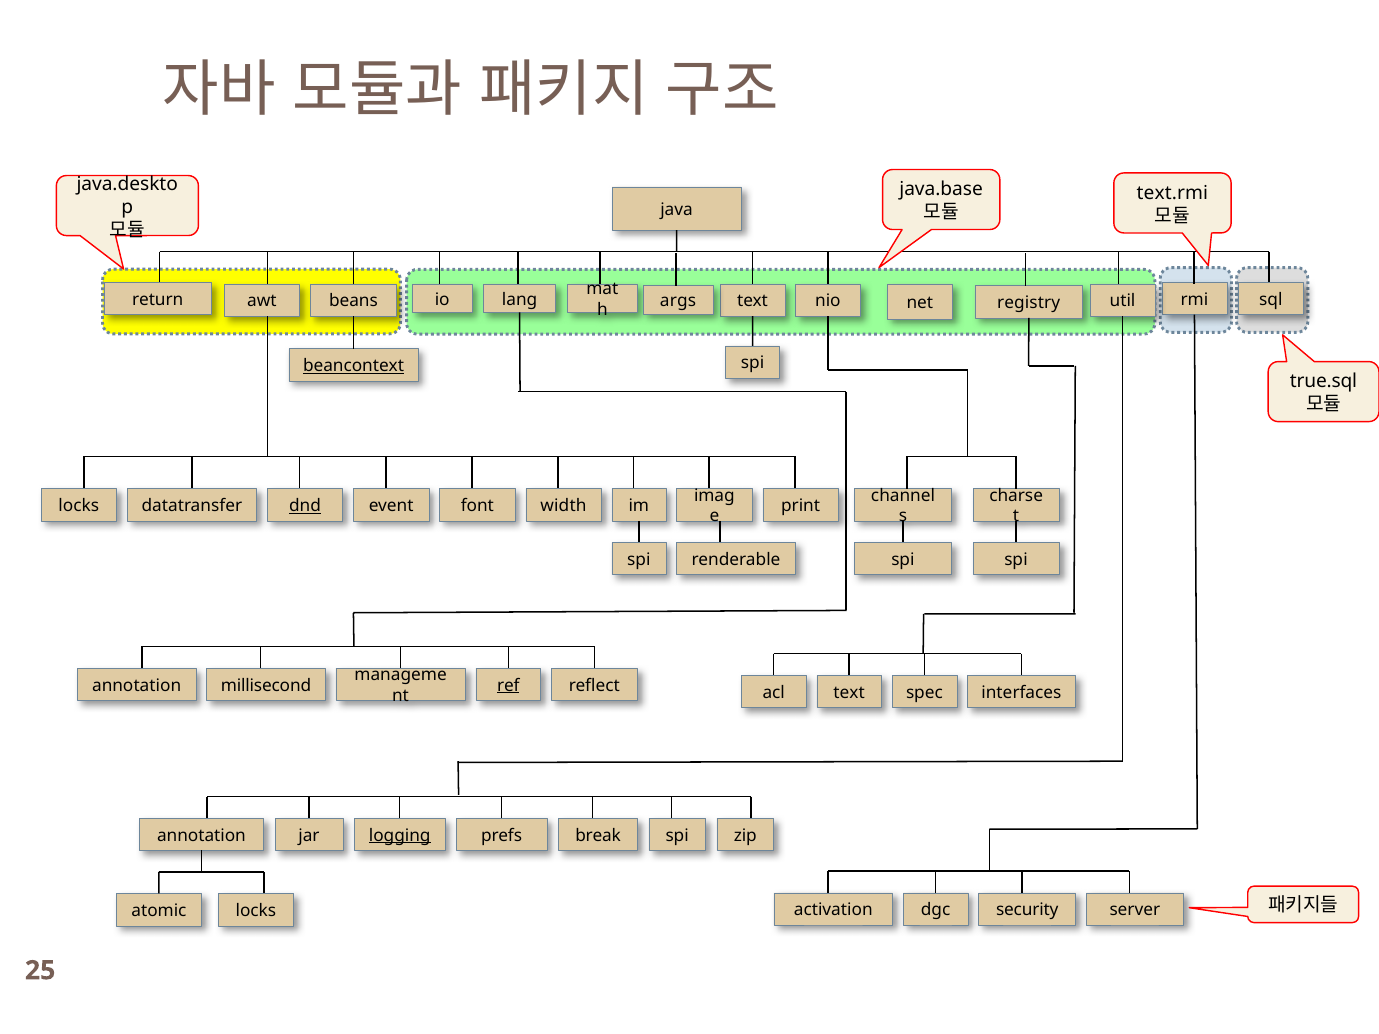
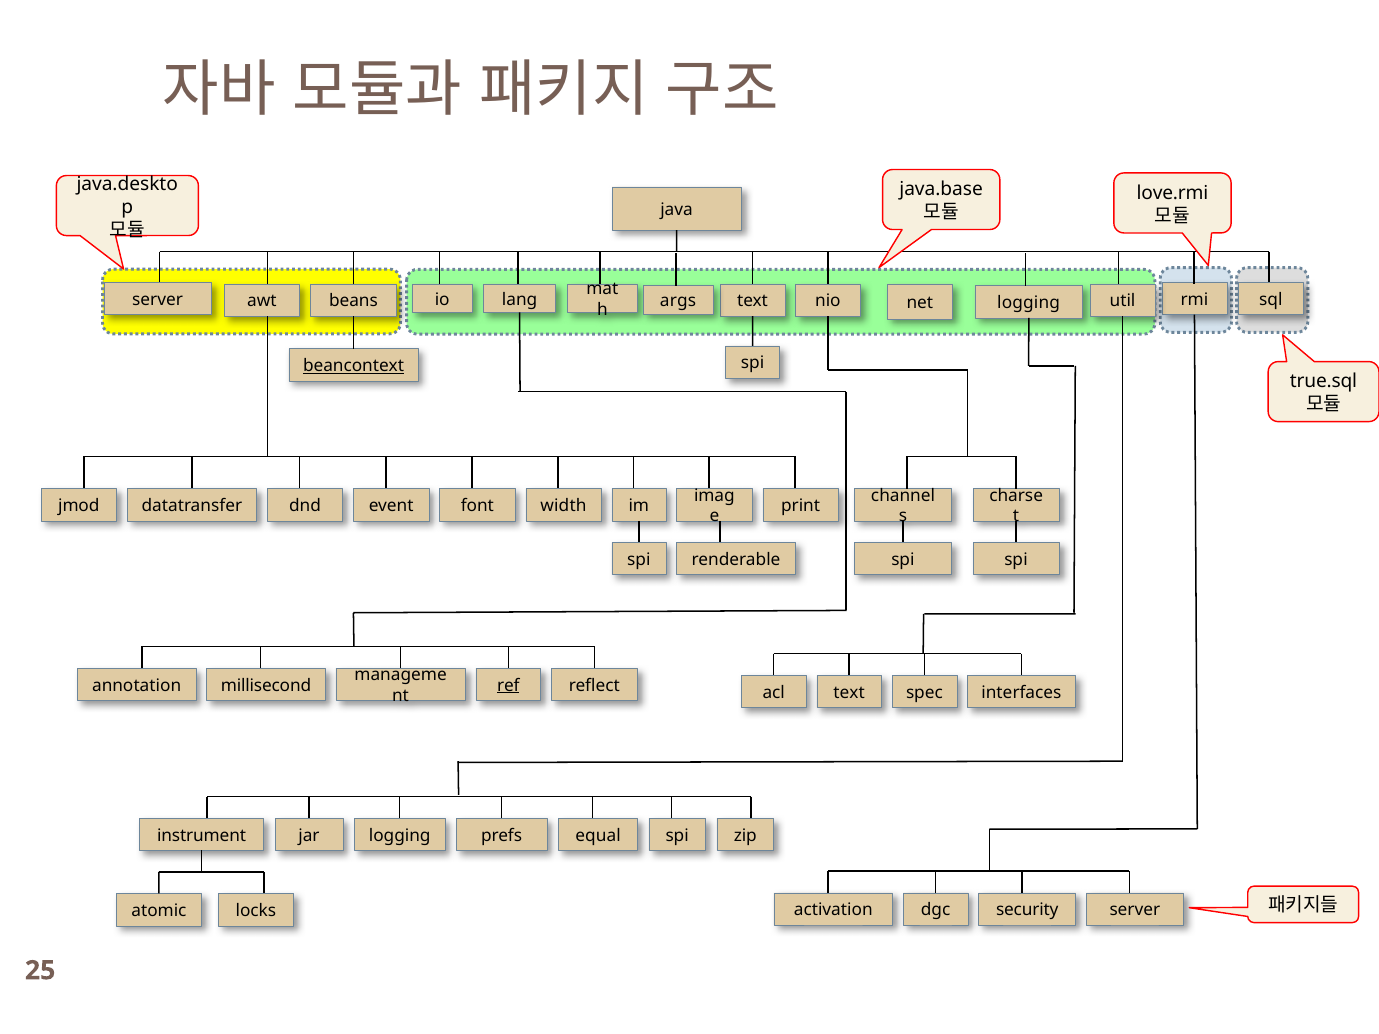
text.rmi: text.rmi -> love.rmi (1172, 193)
return: return -> server (158, 300)
registry: registry -> logging (1029, 303)
locks: locks -> jmod (79, 506)
dnd underline: present -> none (305, 506)
annotation: annotation -> instrument (202, 836)
logging underline: present -> none (400, 836)
break: break -> equal (598, 836)
